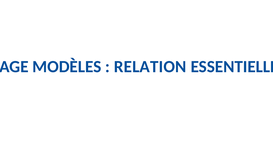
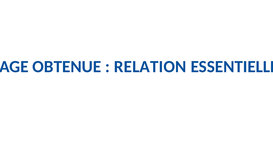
MODÈLES: MODÈLES -> OBTENUE (67, 66)
